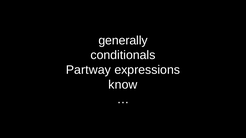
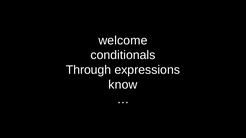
generally: generally -> welcome (123, 41)
Partway: Partway -> Through (89, 70)
